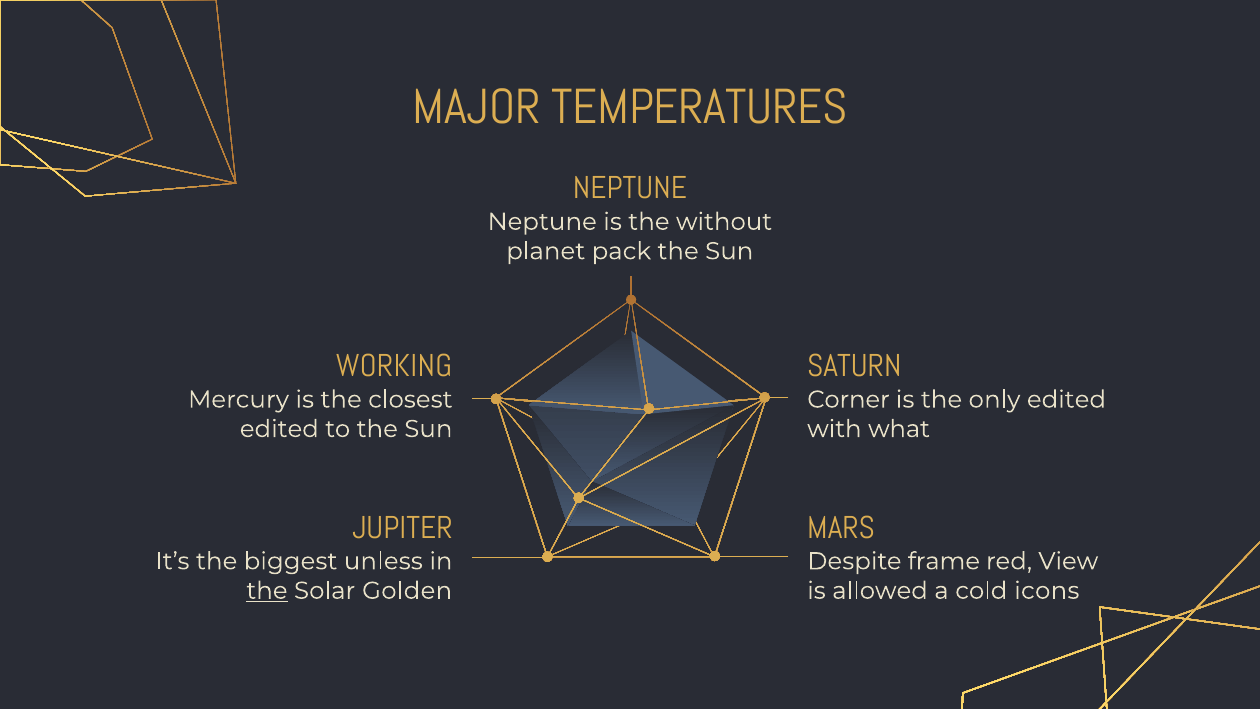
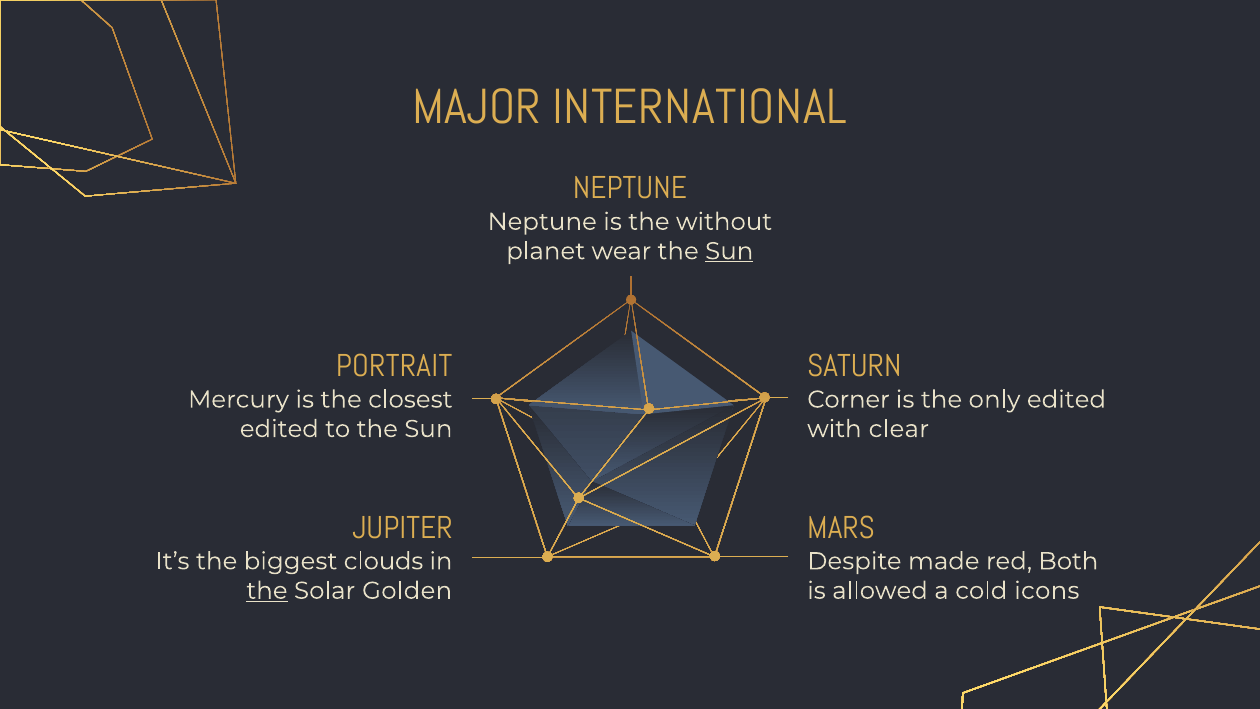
TEMPERATURES: TEMPERATURES -> INTERNATIONAL (699, 107)
pack: pack -> wear (621, 251)
Sun underline: none -> present (729, 251)
WORKING: WORKING -> PORTRAIT (394, 366)
what: what -> clear (899, 429)
unless: unless -> clouds (383, 561)
frame: frame -> made (944, 561)
View: View -> Both (1068, 561)
